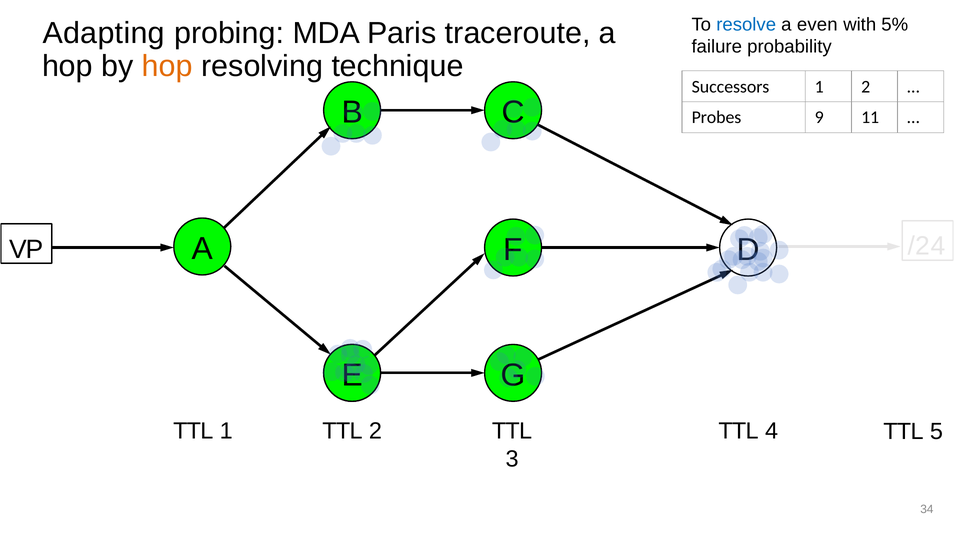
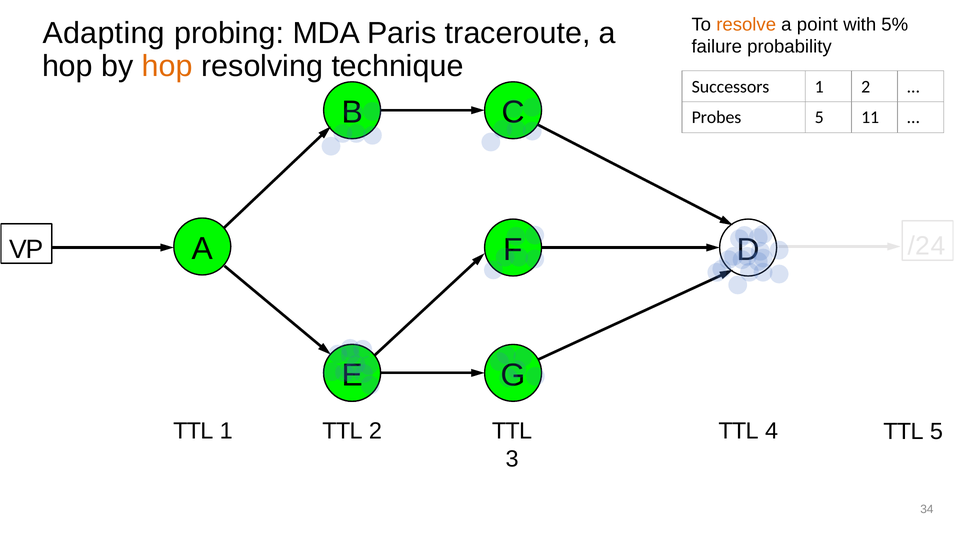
resolve colour: blue -> orange (746, 24)
even: even -> point (817, 24)
Probes 9: 9 -> 5 (819, 118)
